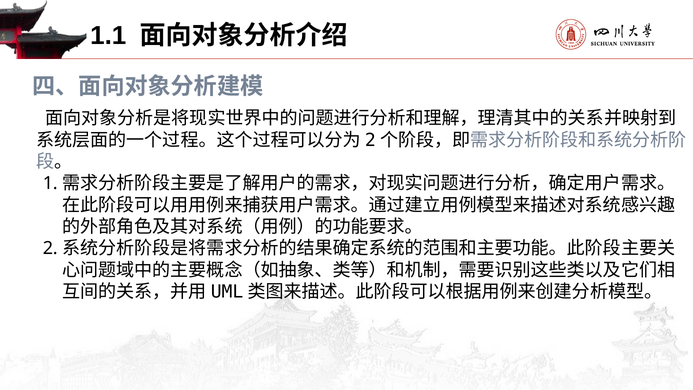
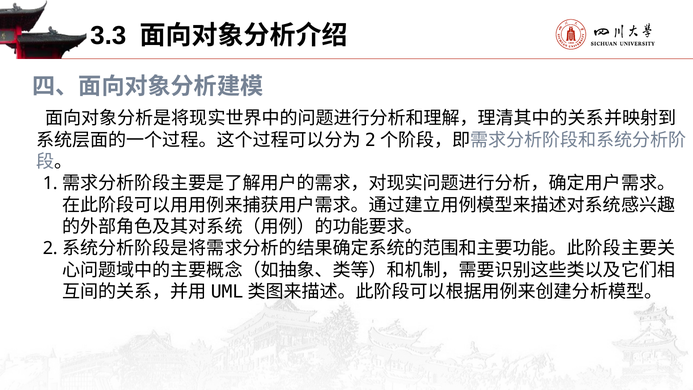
1.1: 1.1 -> 3.3 (108, 36)
